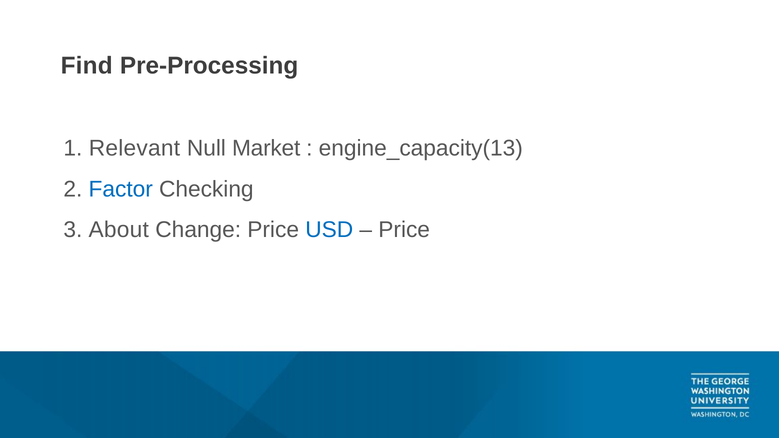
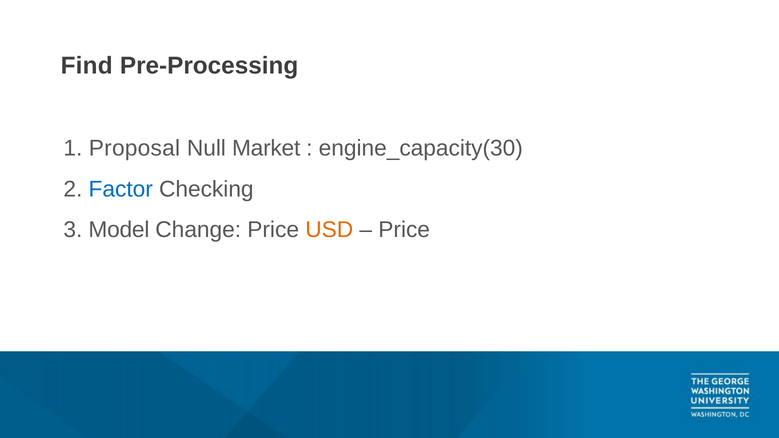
Relevant: Relevant -> Proposal (134, 148)
engine_capacity(13: engine_capacity(13 -> engine_capacity(30 (421, 148)
About: About -> Model (119, 230)
USD colour: blue -> orange (329, 230)
